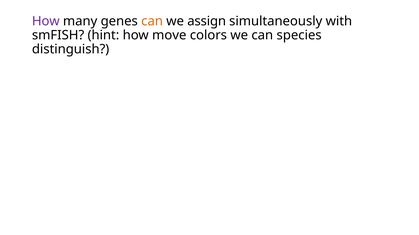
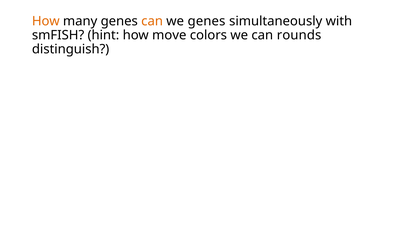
How colour: purple -> orange (46, 21)
we assign: assign -> genes (207, 21)
species: species -> rounds (299, 35)
